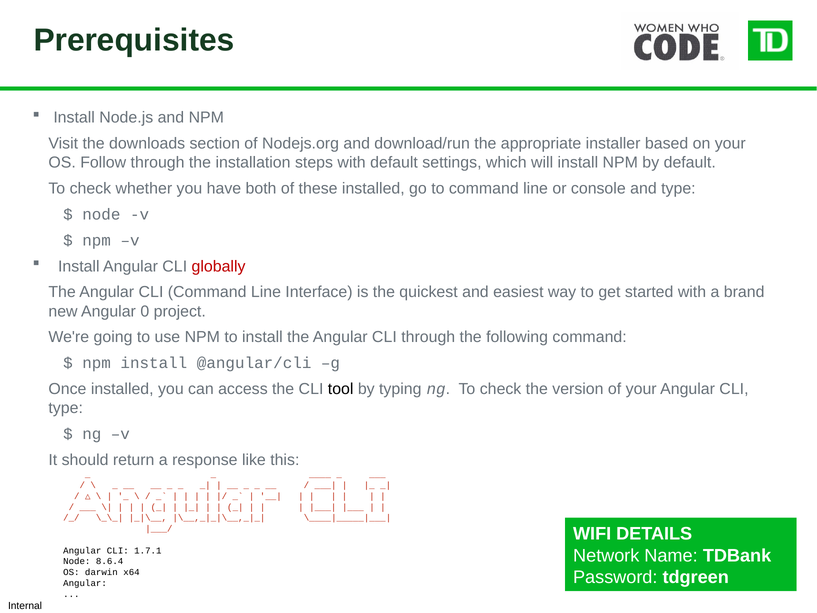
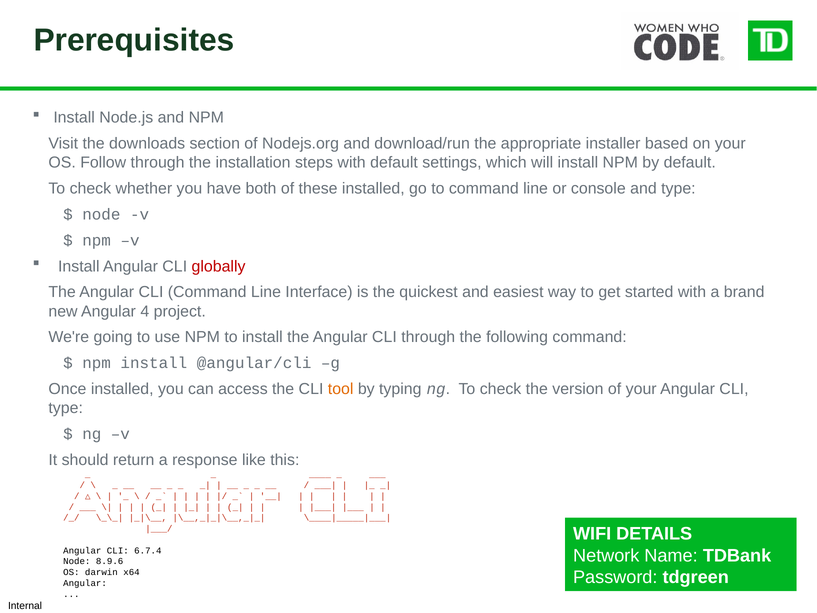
0: 0 -> 4 (145, 311)
tool colour: black -> orange (341, 389)
1.7.1: 1.7.1 -> 6.7.4 (148, 550)
8.6.4: 8.6.4 -> 8.9.6 (110, 561)
